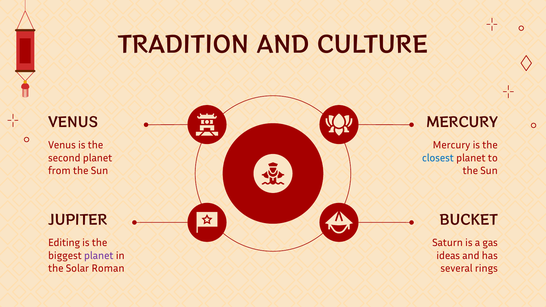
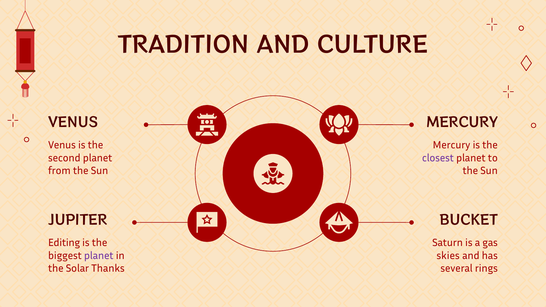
closest colour: blue -> purple (438, 158)
ideas: ideas -> skies (448, 256)
Roman: Roman -> Thanks (108, 268)
